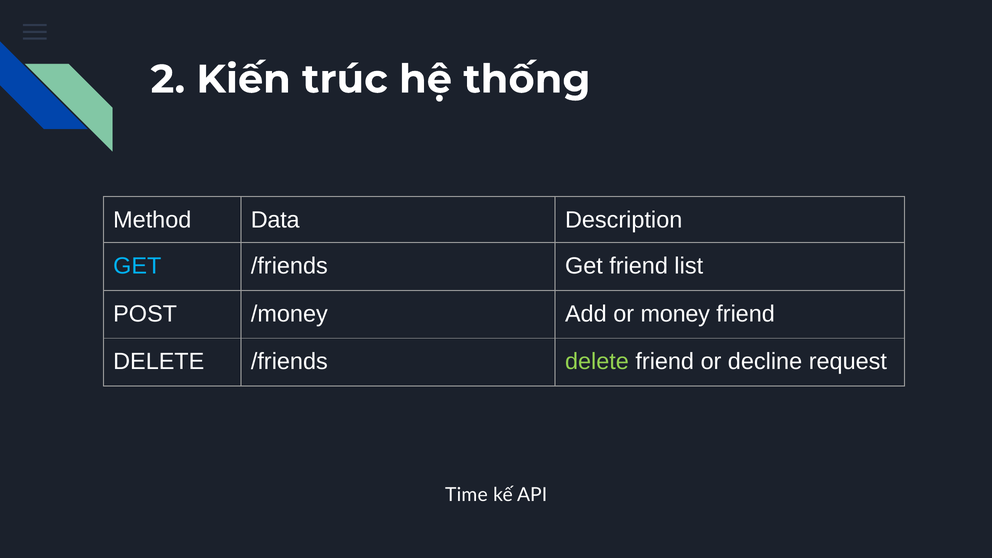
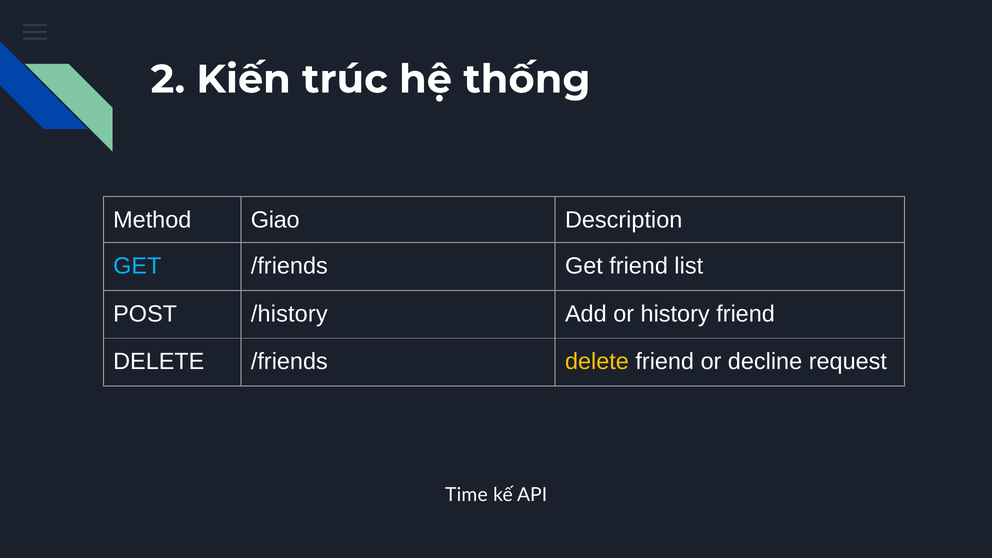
Data: Data -> Giao (275, 220)
/money: /money -> /history (289, 314)
money: money -> history (675, 314)
delete colour: light green -> yellow (597, 362)
